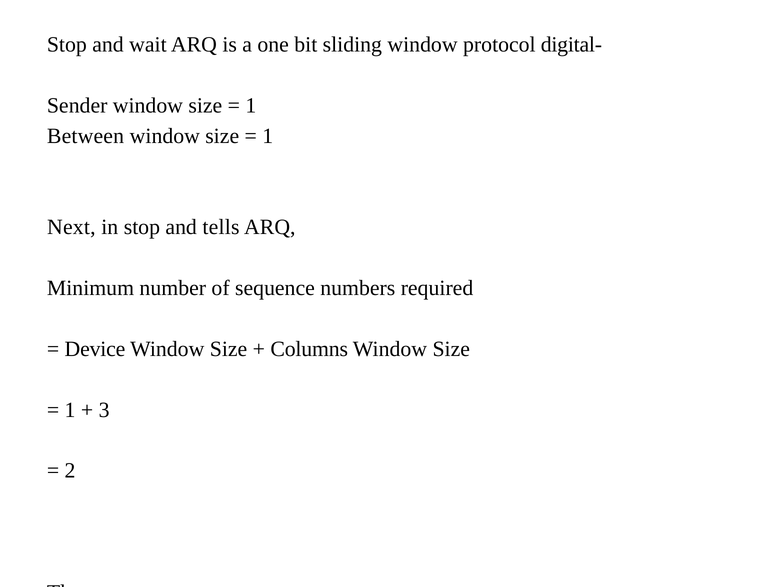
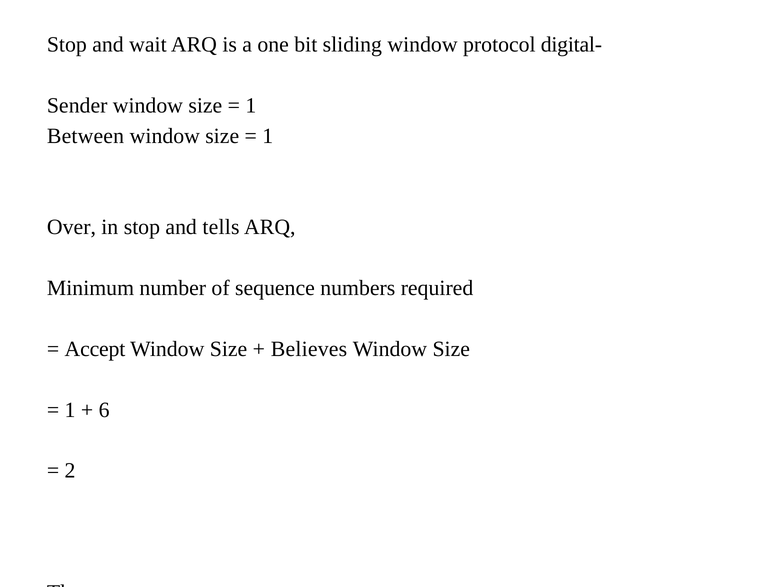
Next: Next -> Over (71, 227)
Device: Device -> Accept (95, 349)
Columns: Columns -> Believes (309, 349)
3: 3 -> 6 (104, 410)
